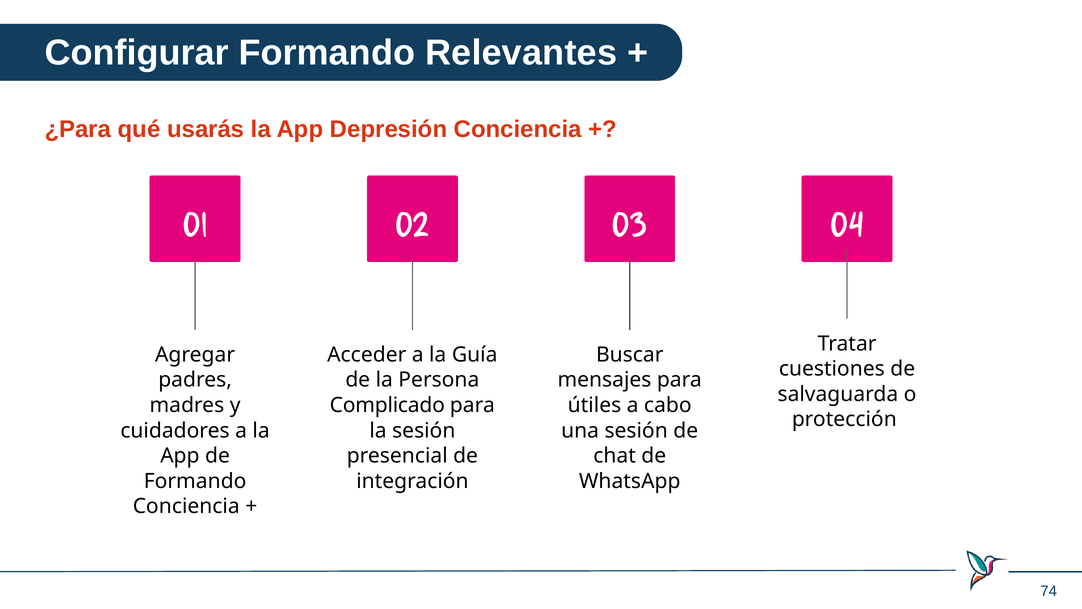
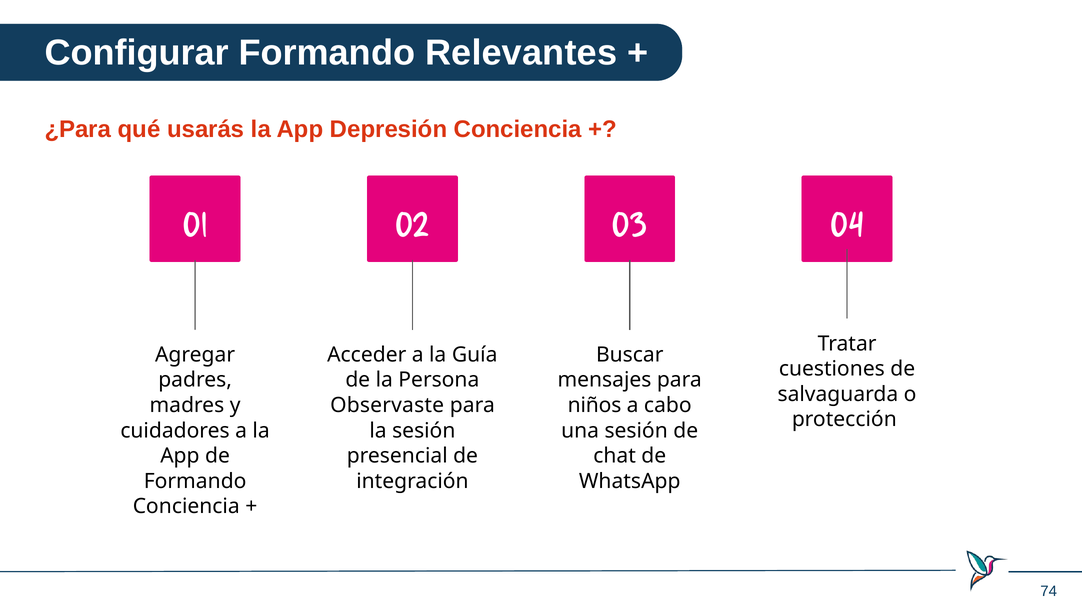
Complicado: Complicado -> Observaste (387, 405)
útiles: útiles -> niños (595, 405)
